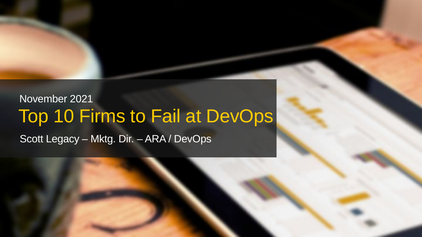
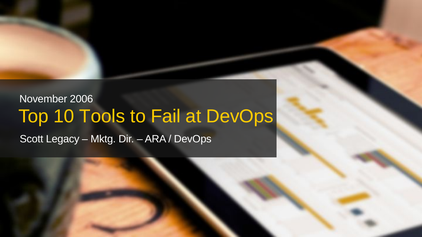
2021: 2021 -> 2006 (81, 99)
Firms: Firms -> Tools (102, 117)
